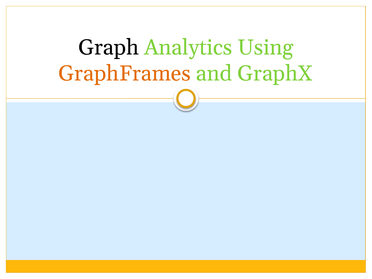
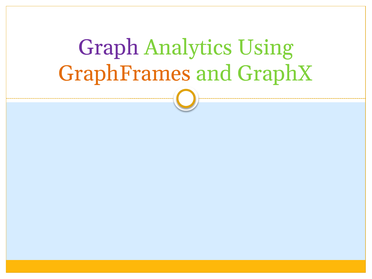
Graph colour: black -> purple (109, 47)
